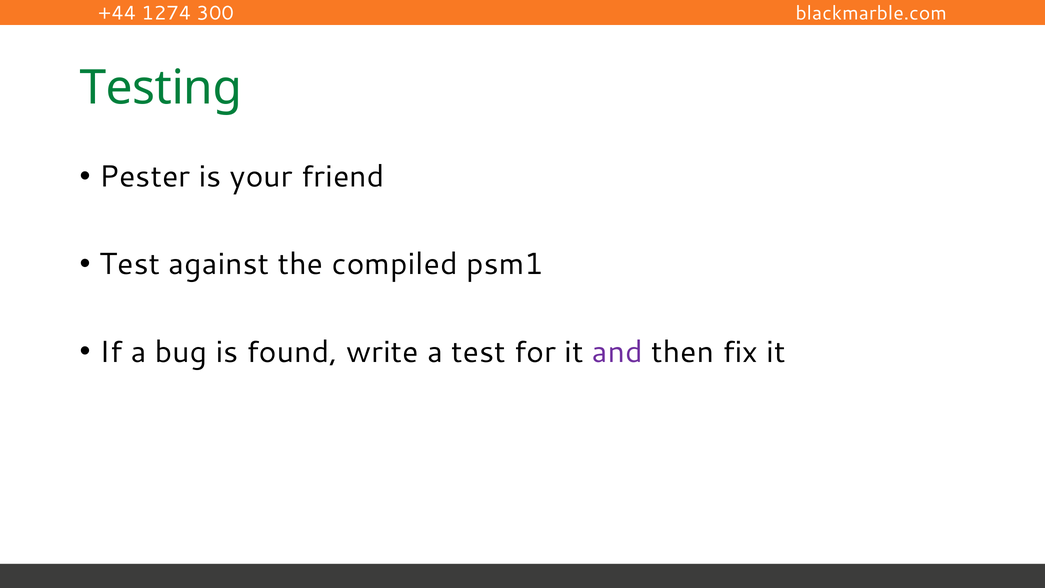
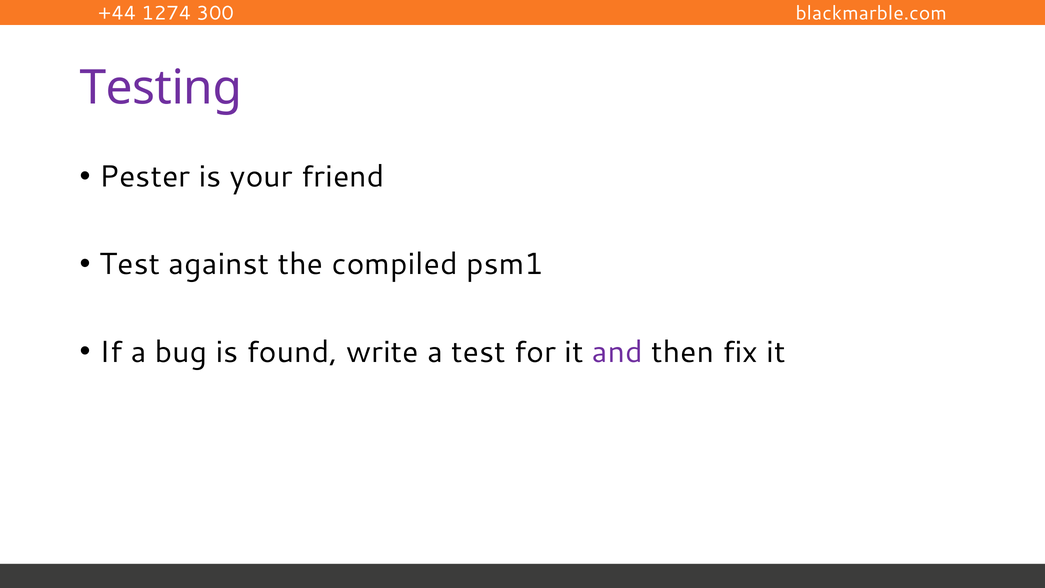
Testing colour: green -> purple (161, 88)
